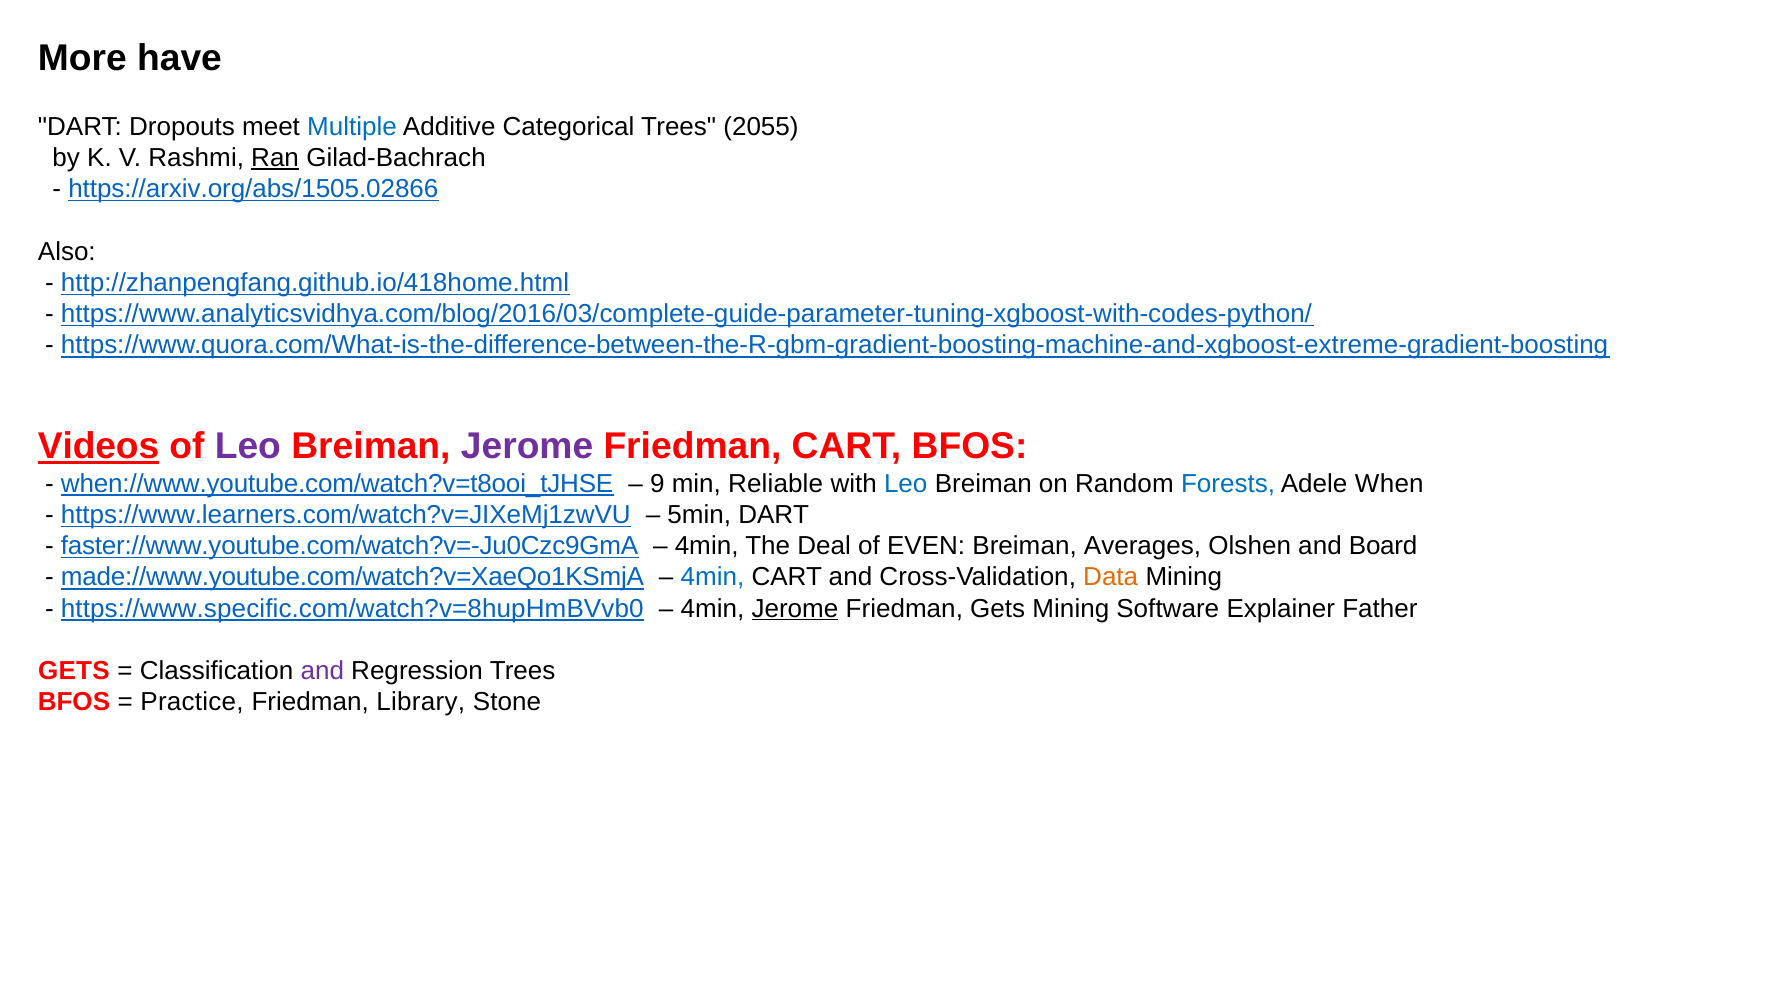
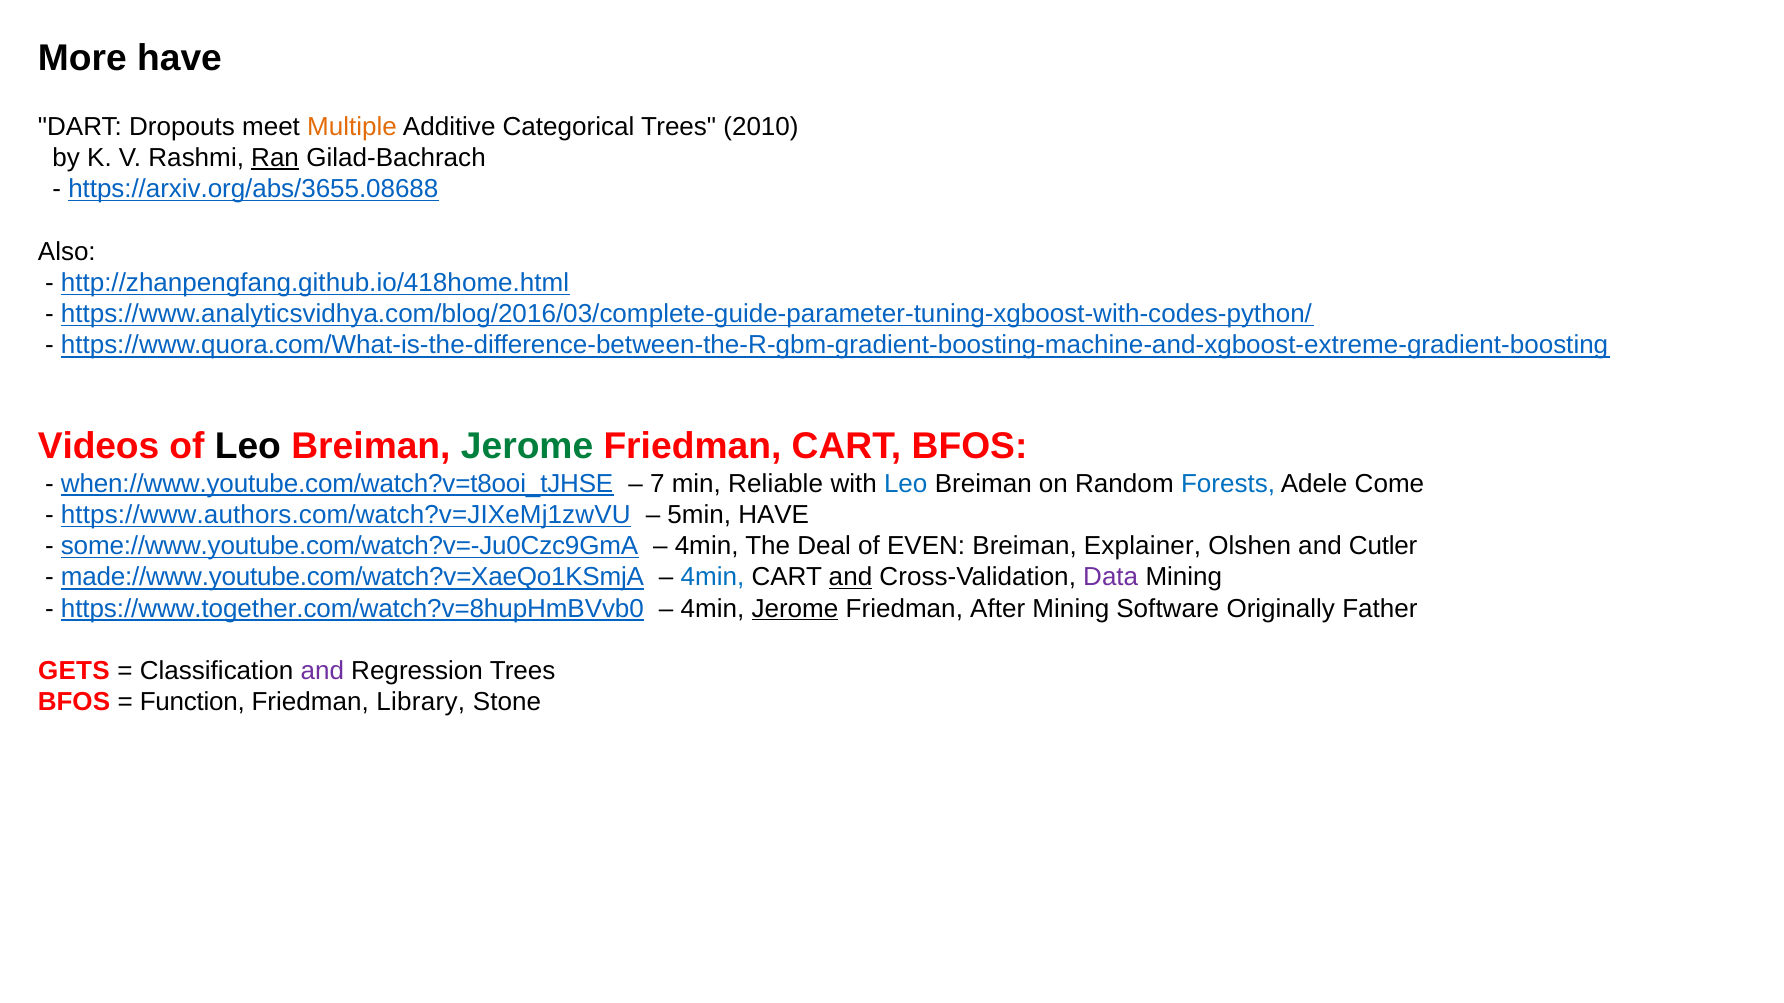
Multiple colour: blue -> orange (352, 127)
2055: 2055 -> 2010 (761, 127)
https://arxiv.org/abs/1505.02866: https://arxiv.org/abs/1505.02866 -> https://arxiv.org/abs/3655.08688 (253, 189)
Videos underline: present -> none (99, 447)
Leo colour: purple -> black (248, 447)
Jerome colour: purple -> green (527, 447)
9: 9 -> 7 (657, 484)
When: When -> Come (1389, 484)
https://www.learners.com/watch?v=JIXeMj1zwVU: https://www.learners.com/watch?v=JIXeMj1zwVU -> https://www.authors.com/watch?v=JIXeMj1zwVU (346, 515)
5min DART: DART -> HAVE (774, 515)
faster://www.youtube.com/watch?v=-Ju0Czc9GmA: faster://www.youtube.com/watch?v=-Ju0Czc9GmA -> some://www.youtube.com/watch?v=-Ju0Czc9GmA (350, 546)
Averages: Averages -> Explainer (1143, 546)
Board: Board -> Cutler (1383, 546)
and underline: none -> present (850, 578)
Data colour: orange -> purple (1111, 578)
https://www.specific.com/watch?v=8hupHmBVvb0: https://www.specific.com/watch?v=8hupHmBVvb0 -> https://www.together.com/watch?v=8hupHmBVvb0 (352, 609)
Friedman Gets: Gets -> After (998, 609)
Explainer: Explainer -> Originally (1281, 609)
Practice: Practice -> Function (192, 702)
